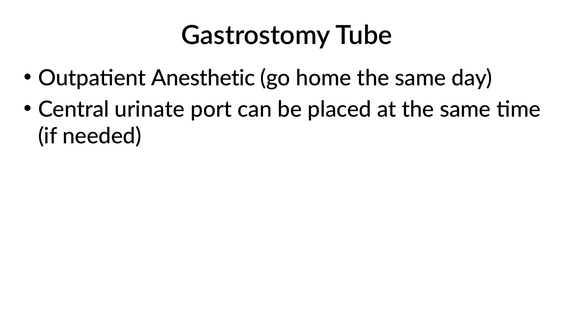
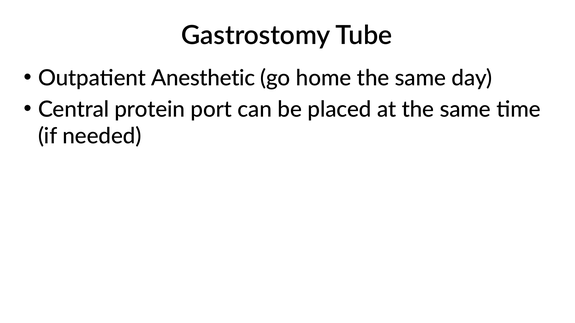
urinate: urinate -> protein (150, 110)
